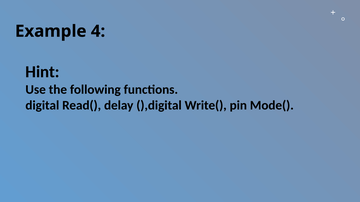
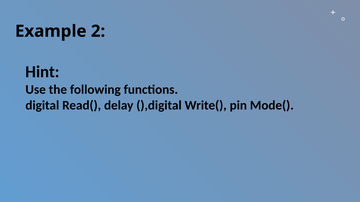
4: 4 -> 2 (98, 31)
